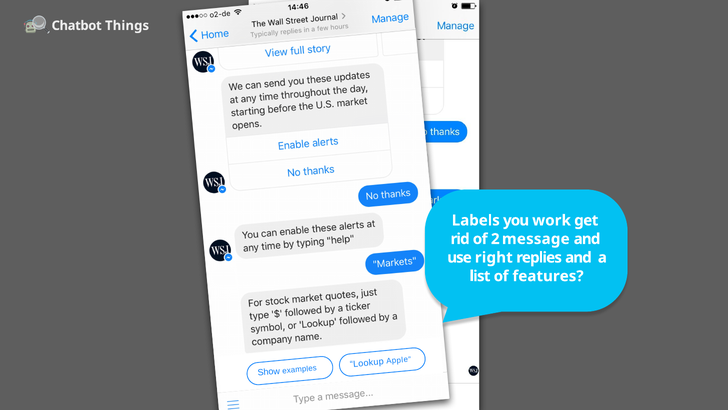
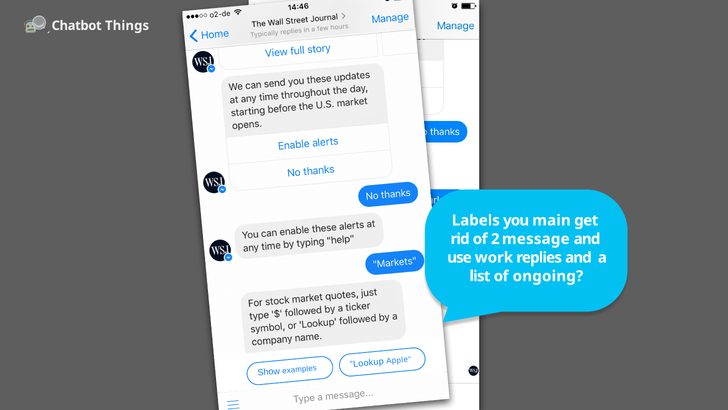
work: work -> main (551, 220)
right: right -> work (494, 257)
features: features -> ongoing (548, 276)
